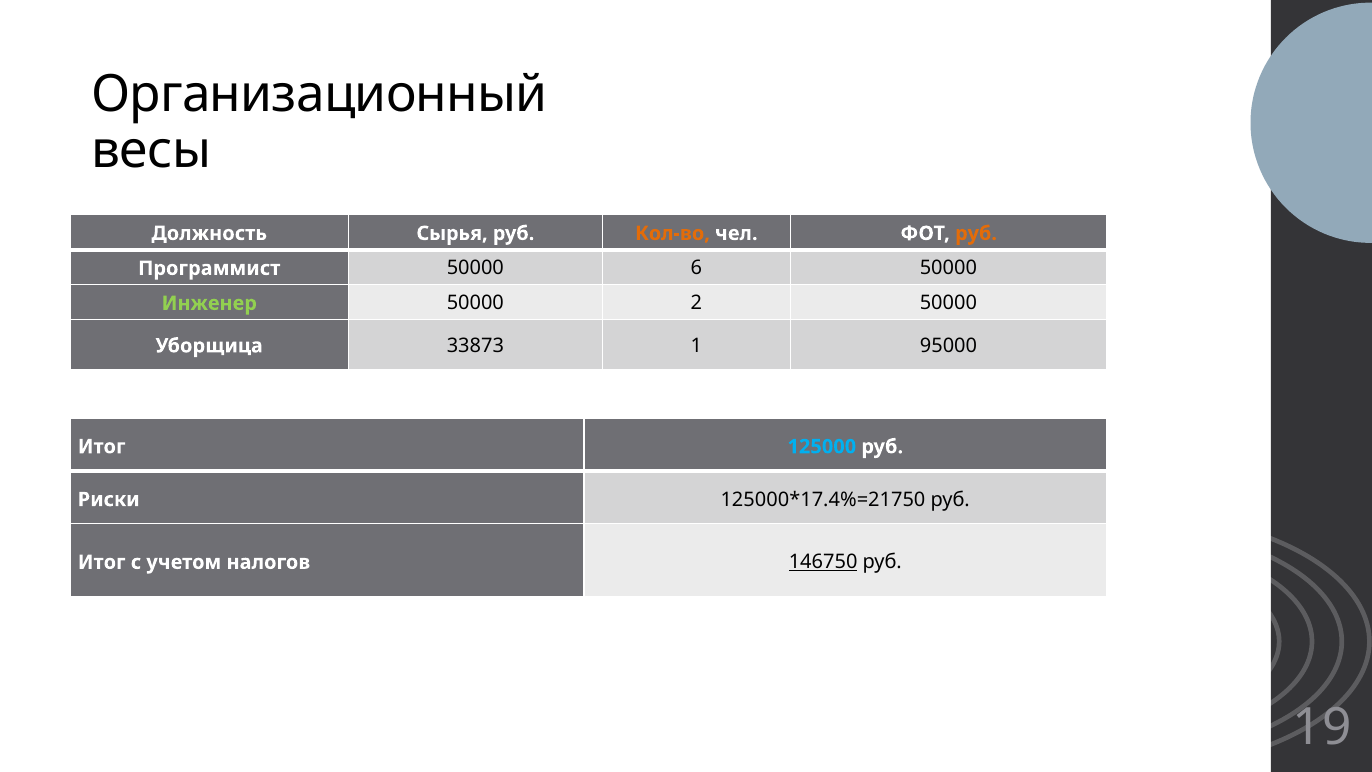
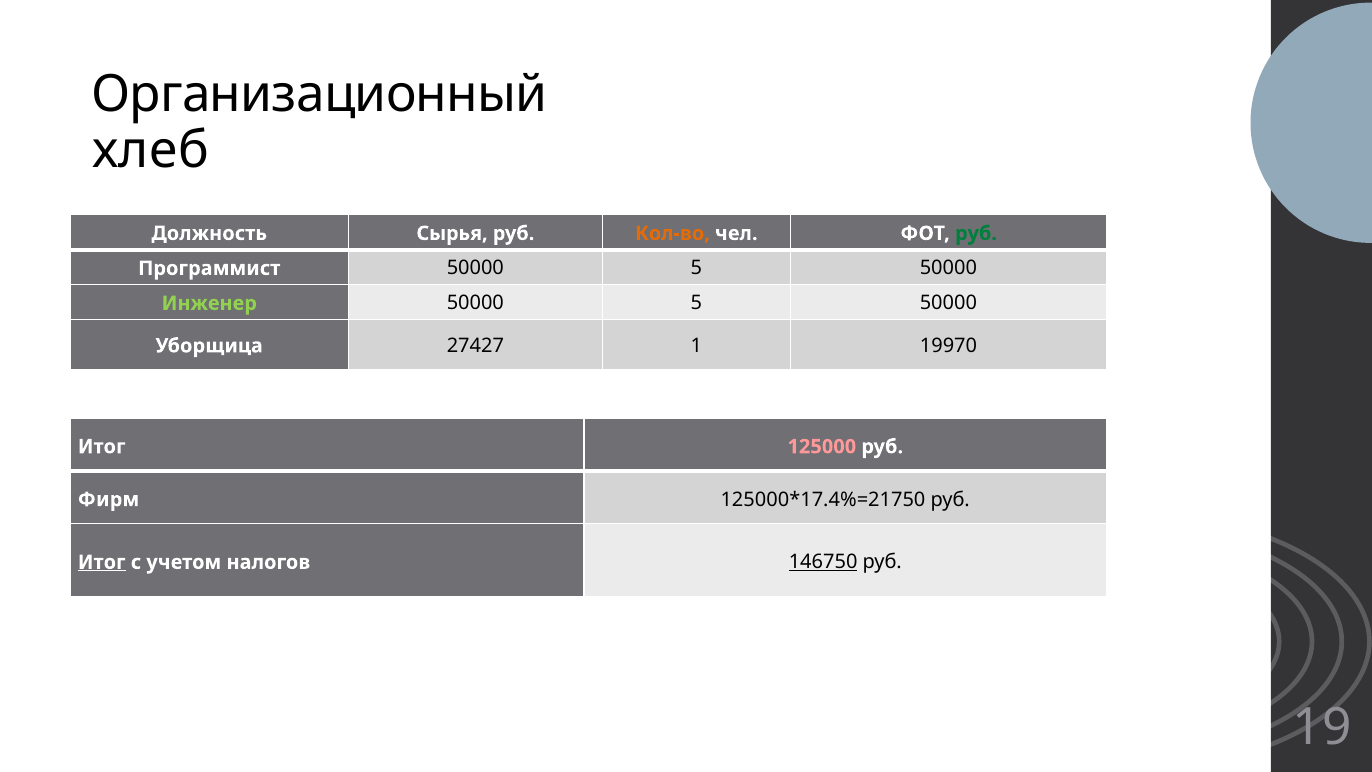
весы: весы -> хлеб (151, 150)
руб colour: orange -> green (976, 233)
Программист 50000 6: 6 -> 5 (696, 268)
2: 2 -> 5 (696, 303)
33873: 33873 -> 27427 (475, 346)
95000: 95000 -> 19970 (949, 346)
125000 colour: light blue -> pink (822, 447)
Риски: Риски -> Фирм (109, 499)
Итог underline: none -> present (102, 562)
